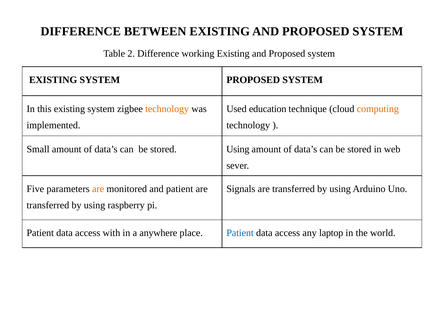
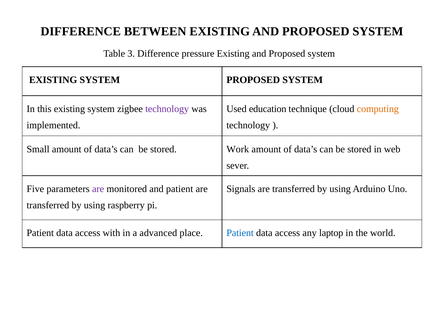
2: 2 -> 3 (131, 54)
working: working -> pressure (198, 54)
technology colour: orange -> purple (167, 109)
stored Using: Using -> Work (238, 149)
are colour: orange -> purple (98, 189)
anywhere: anywhere -> advanced (158, 233)
